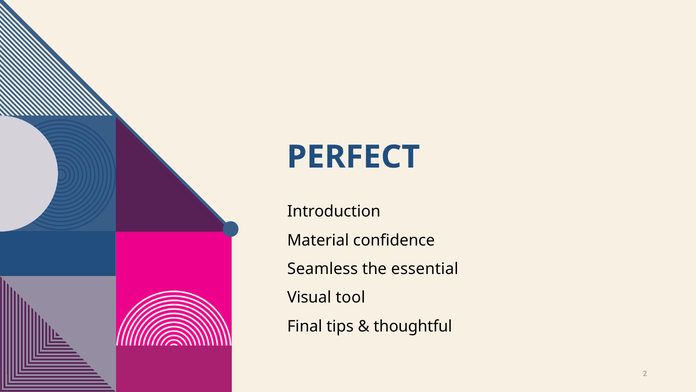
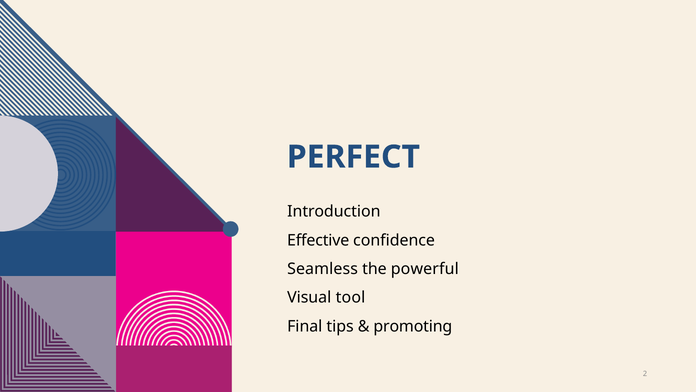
Material: Material -> Effective (318, 240)
essential: essential -> powerful (425, 269)
thoughtful: thoughtful -> promoting (413, 326)
